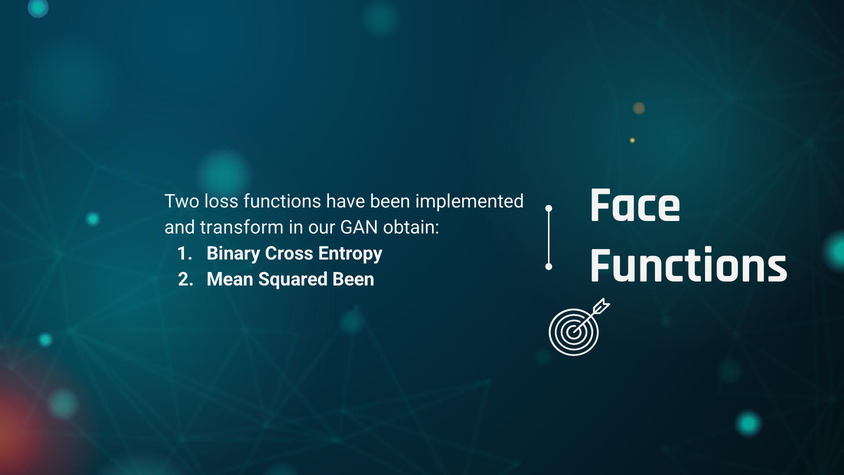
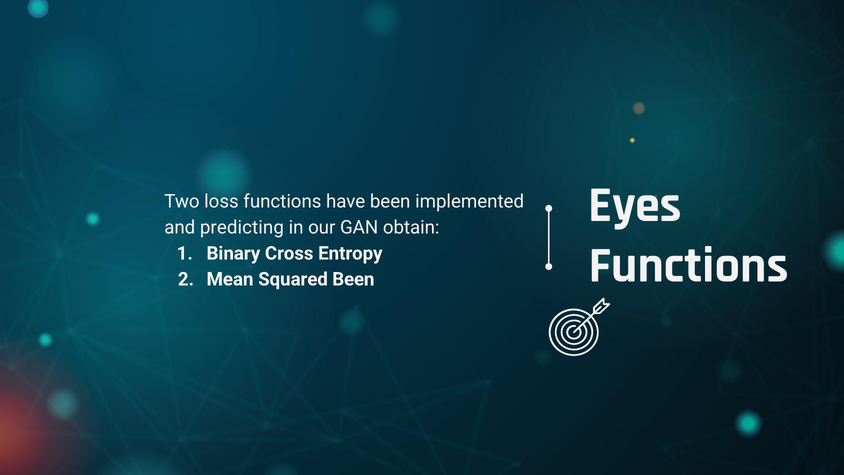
Face: Face -> Eyes (635, 204)
transform: transform -> predicting (242, 227)
